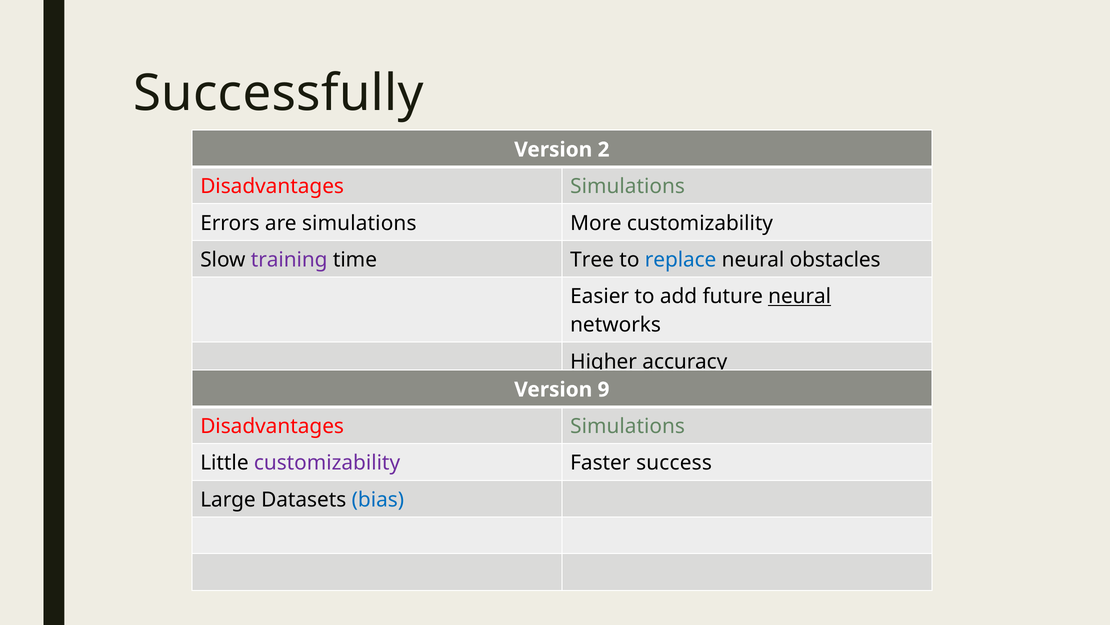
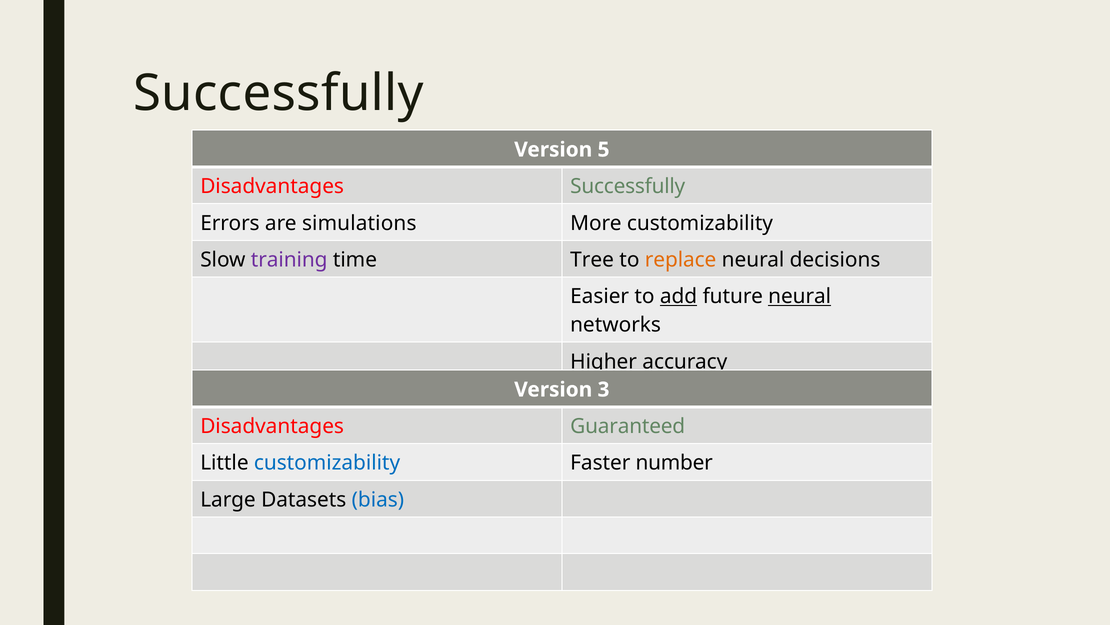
2: 2 -> 5 (604, 150)
Simulations: Simulations -> Successfully (628, 186)
replace colour: blue -> orange (681, 260)
obstacles: obstacles -> decisions (835, 260)
add underline: none -> present (679, 296)
9: 9 -> 3 (604, 389)
Simulations: Simulations -> Guaranteed (628, 426)
customizability colour: purple -> blue (327, 463)
success: success -> number (674, 463)
